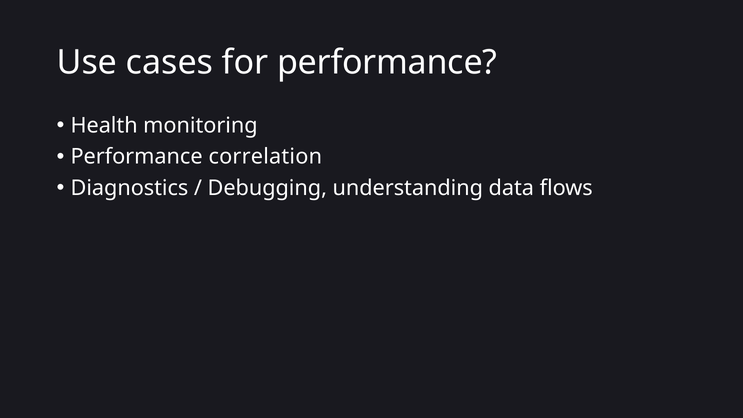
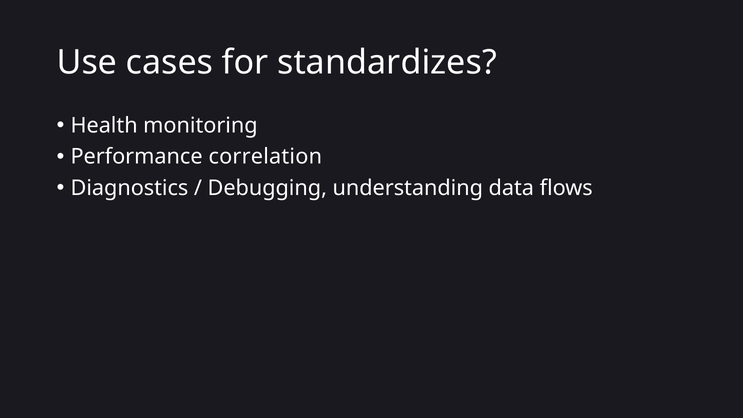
for performance: performance -> standardizes (387, 62)
